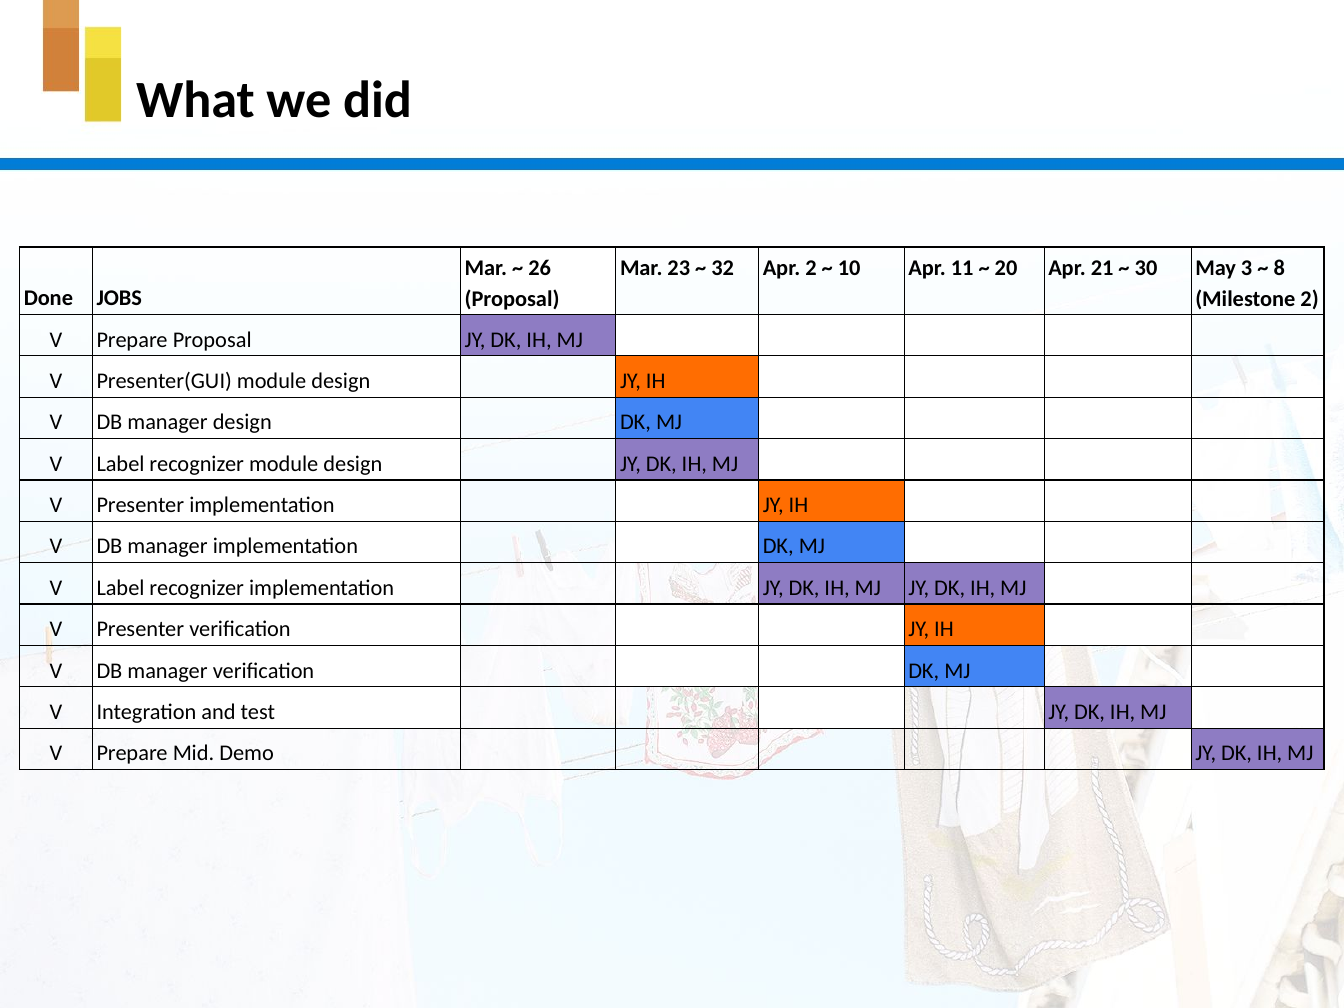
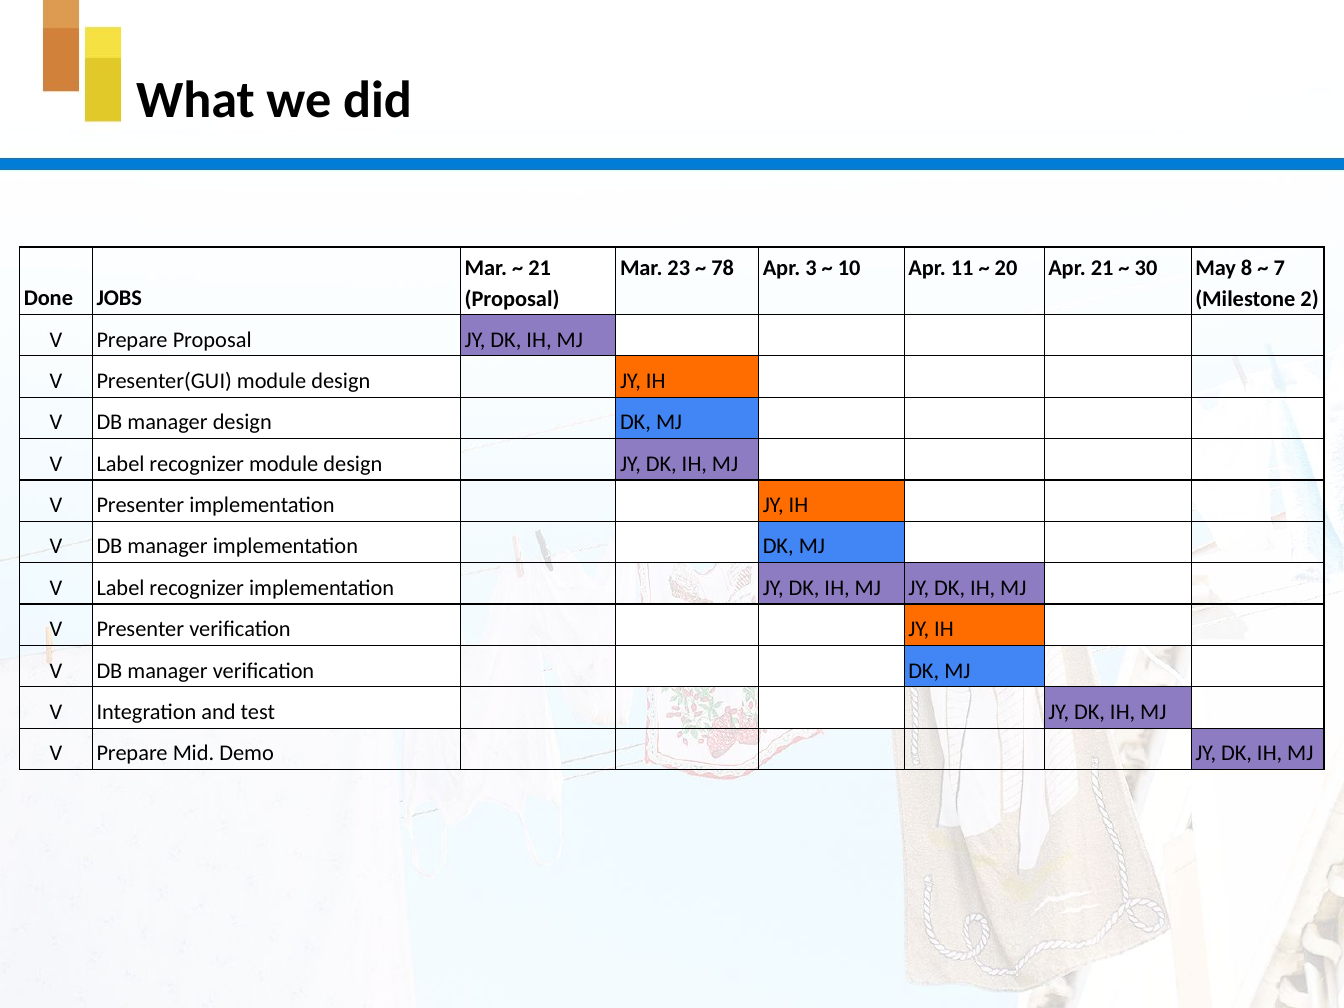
26: 26 -> 21 (540, 268)
32: 32 -> 78 (723, 268)
Apr 2: 2 -> 3 (811, 268)
3: 3 -> 8 (1247, 268)
8: 8 -> 7 (1279, 268)
